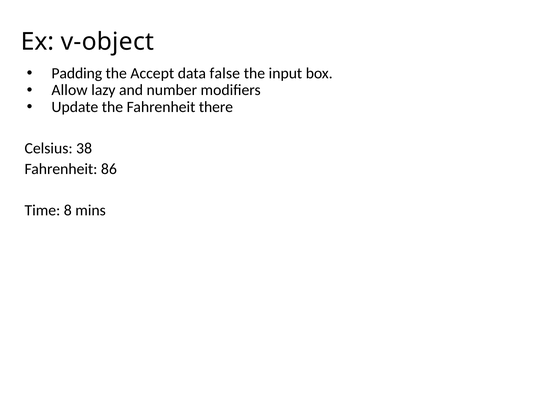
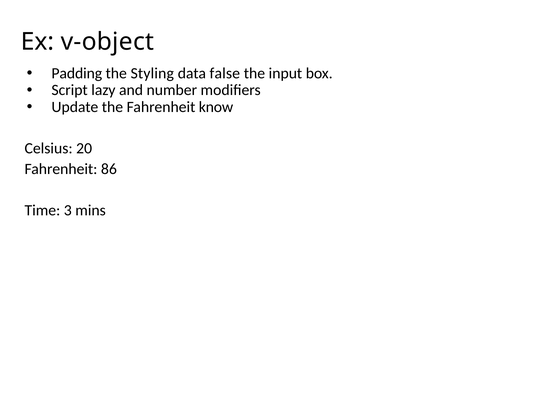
Accept: Accept -> Styling (152, 73)
Allow: Allow -> Script (70, 90)
there: there -> know (216, 107)
38: 38 -> 20 (84, 149)
8: 8 -> 3 (68, 211)
